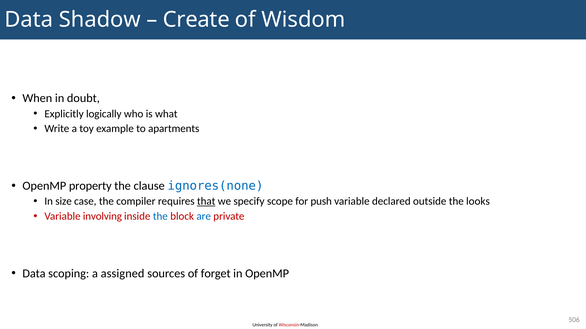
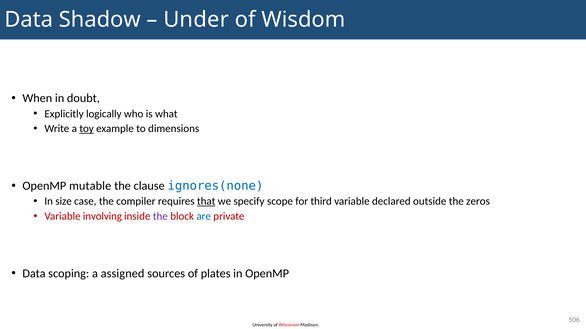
Create: Create -> Under (196, 20)
toy underline: none -> present (87, 129)
apartments: apartments -> dimensions (174, 129)
property: property -> mutable (90, 186)
push: push -> third (321, 202)
looks: looks -> zeros (478, 202)
the colour: blue -> purple (160, 217)
forget: forget -> plates (216, 274)
